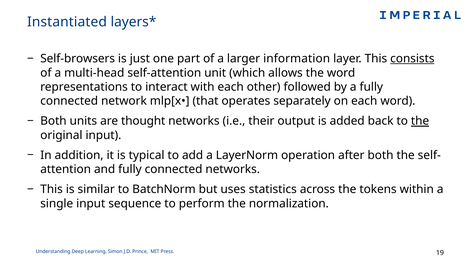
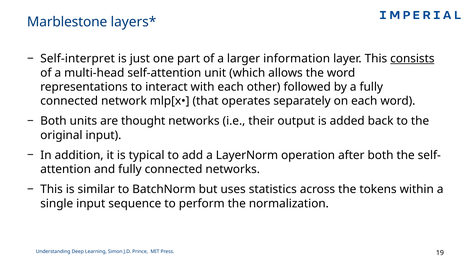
Instantiated: Instantiated -> Marblestone (67, 22)
Self-browsers: Self-browsers -> Self-interpret (78, 59)
the underline: present -> none (420, 121)
